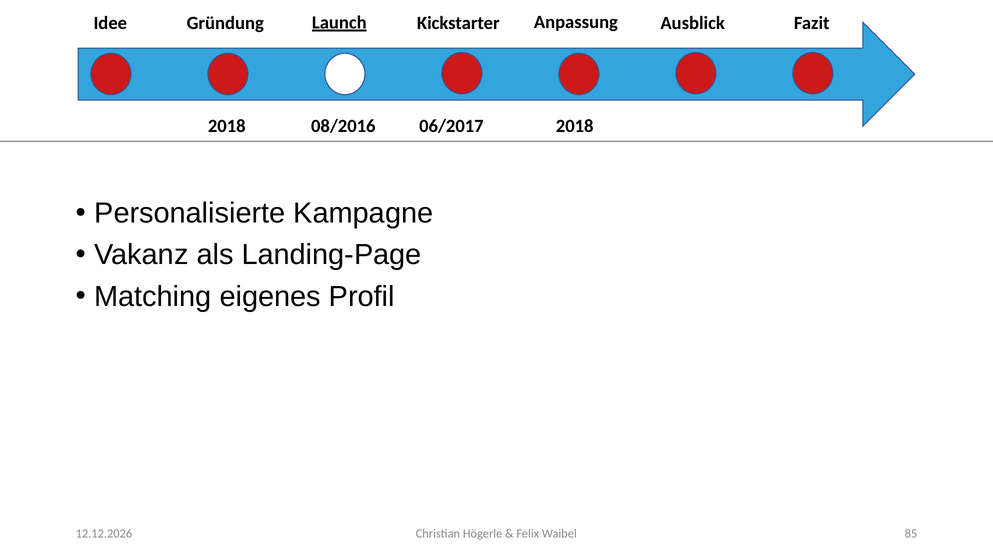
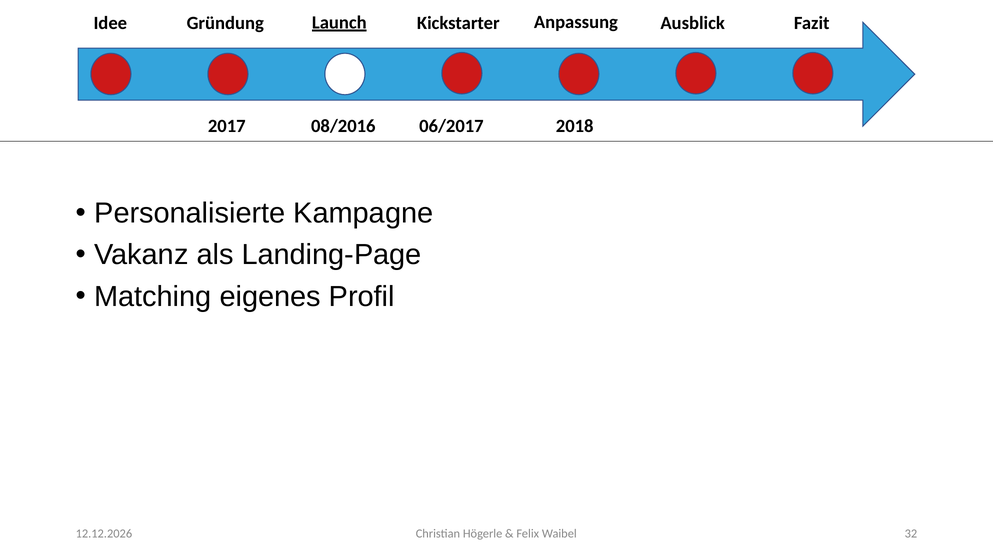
2018: 2018 -> 2017 (227, 126)
85: 85 -> 32 (911, 533)
